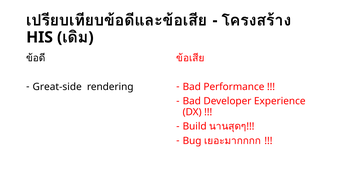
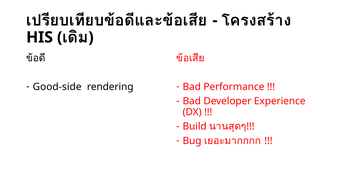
Great-side: Great-side -> Good-side (57, 87)
